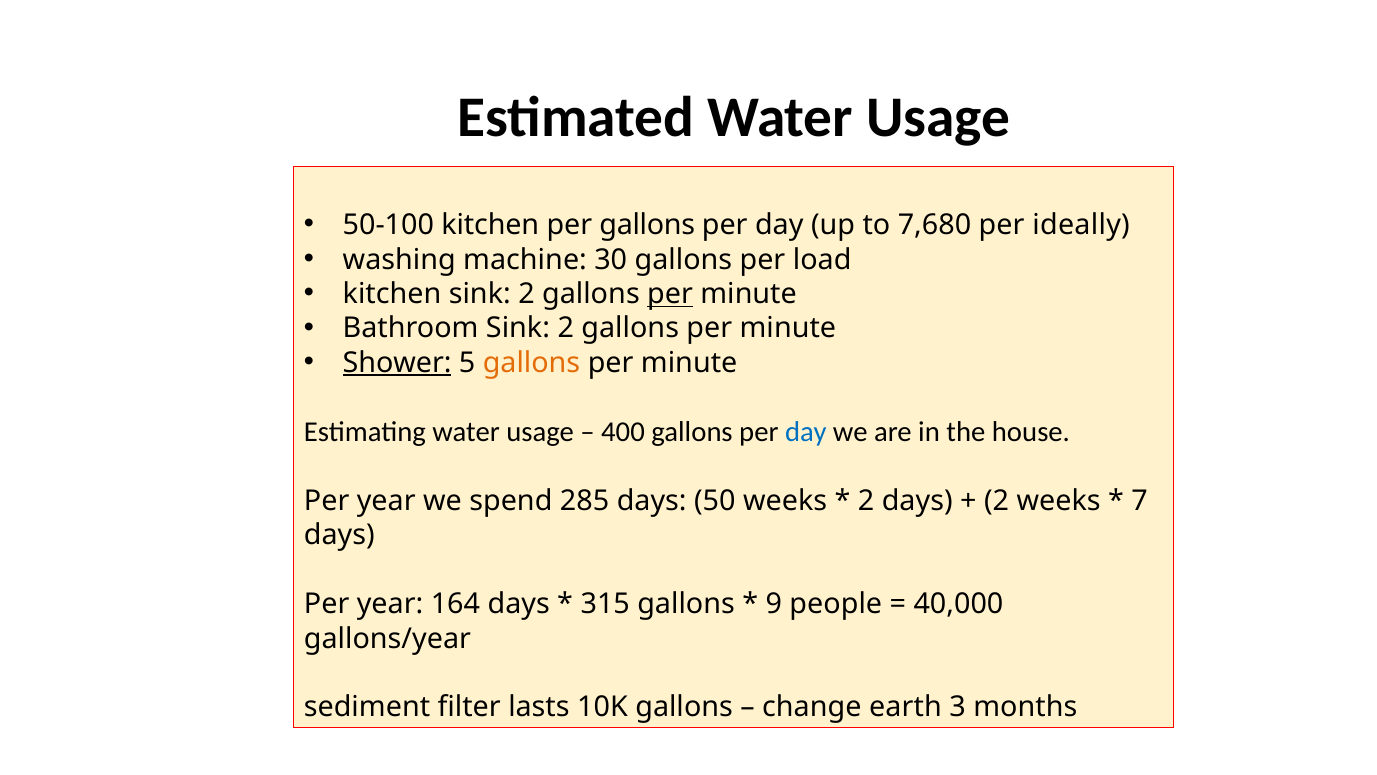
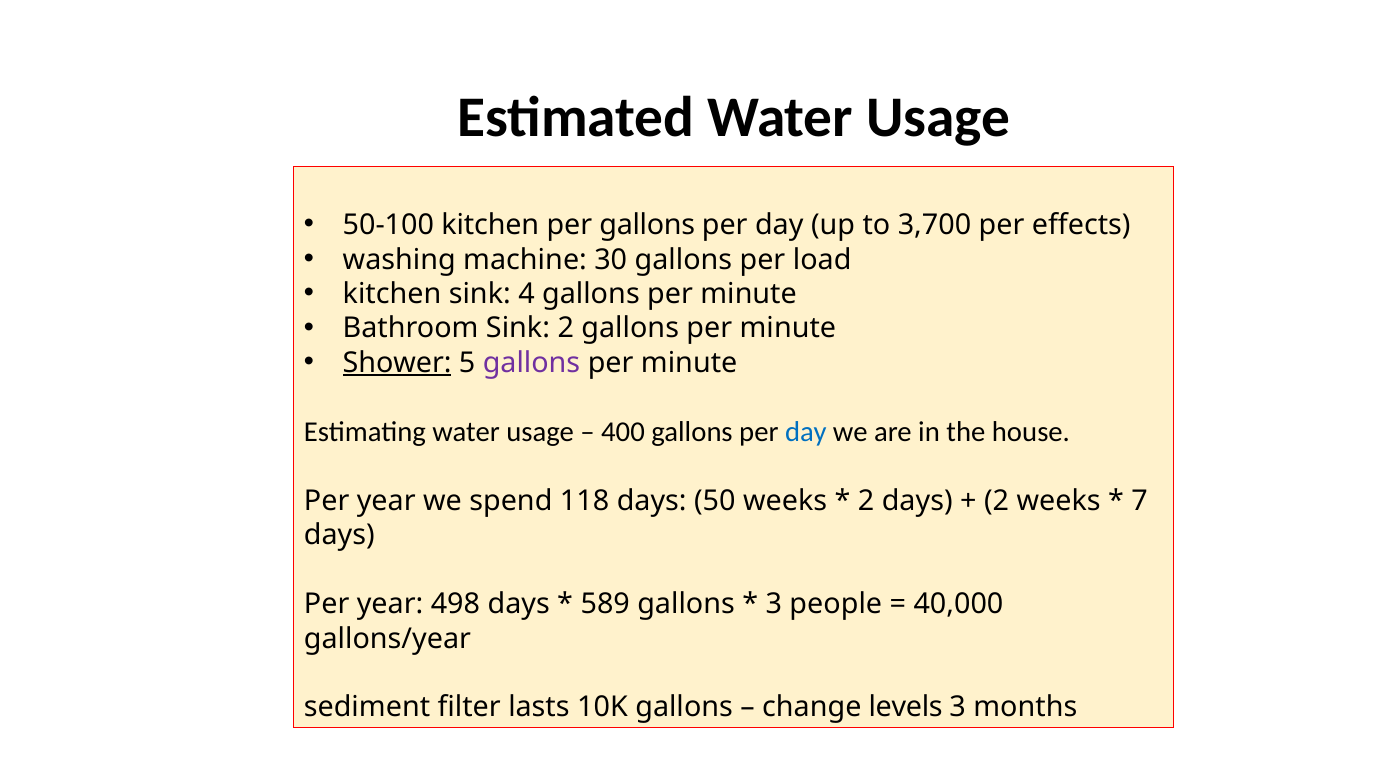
7,680: 7,680 -> 3,700 (934, 225)
ideally: ideally -> effects (1081, 225)
kitchen sink 2: 2 -> 4 (526, 294)
per underline: present -> none (670, 294)
gallons colour: orange -> purple (532, 363)
285: 285 -> 118 (585, 500)
164: 164 -> 498 (455, 604)
315: 315 -> 589 (605, 604)
9: 9 -> 3 (774, 604)
earth: earth -> levels (906, 707)
